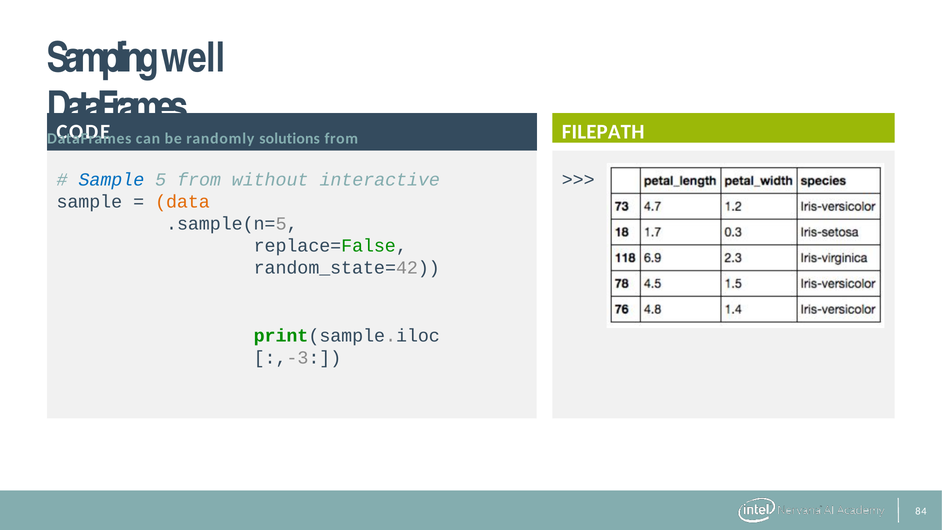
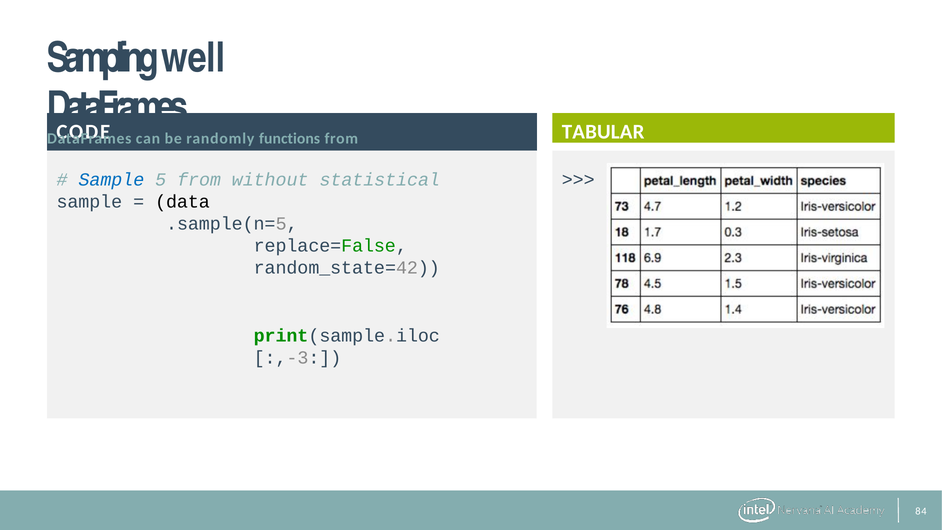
FILEPATH: FILEPATH -> TABULAR (603, 132)
solutions: solutions -> functions (290, 139)
interactive: interactive -> statistical (380, 180)
data colour: orange -> black (182, 202)
